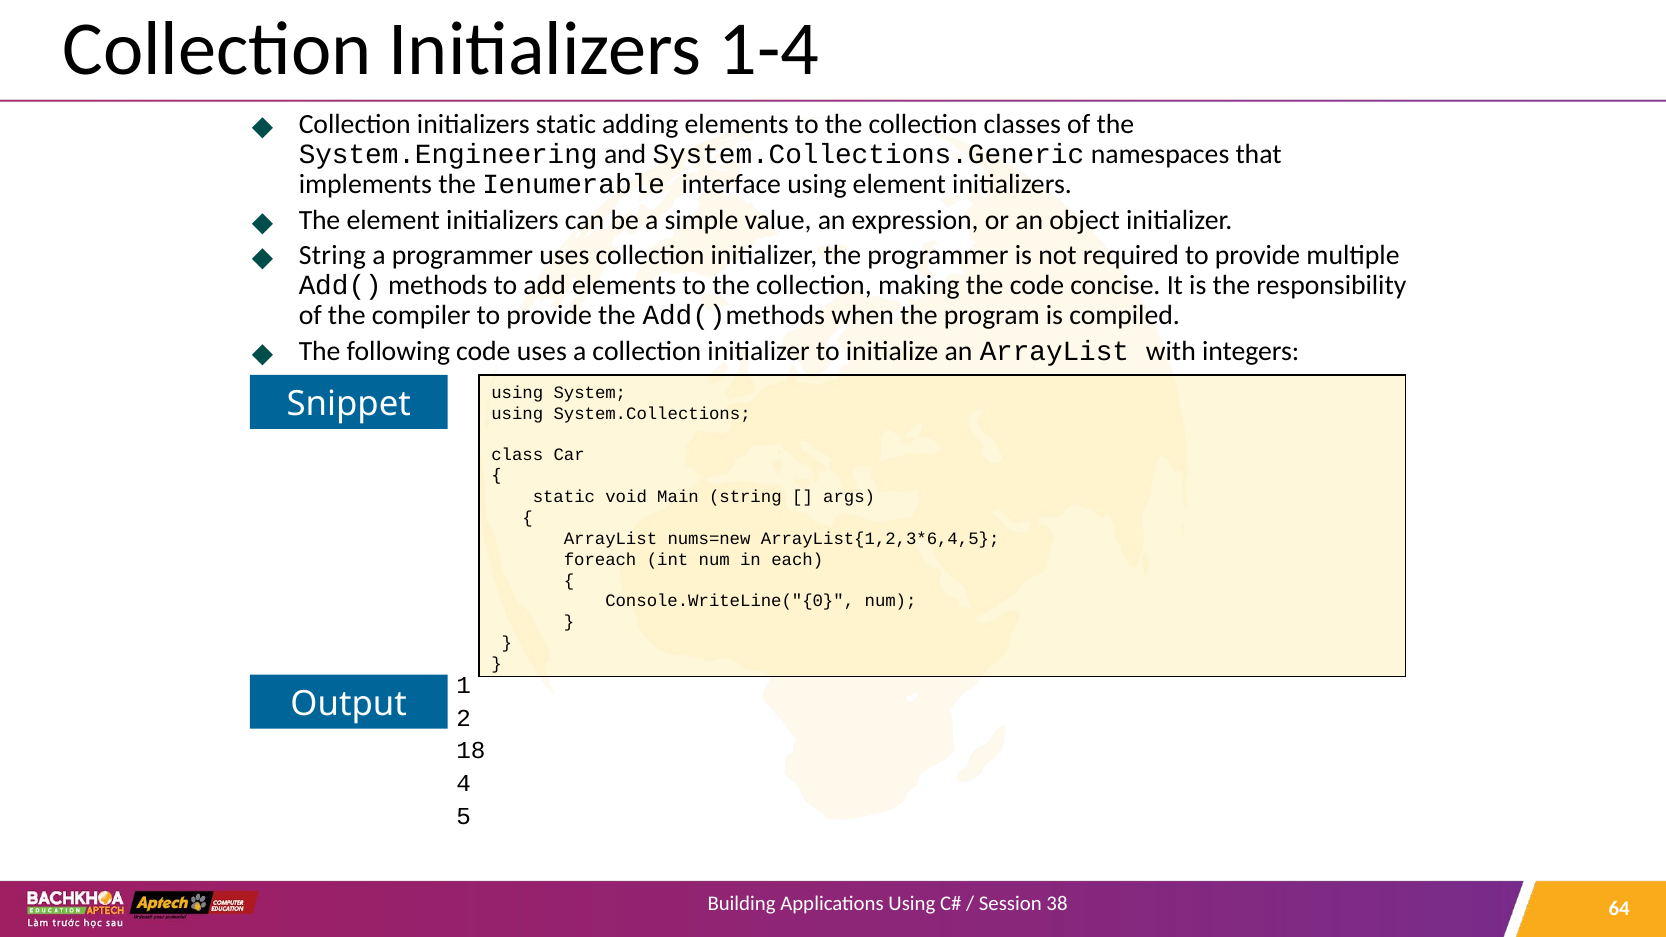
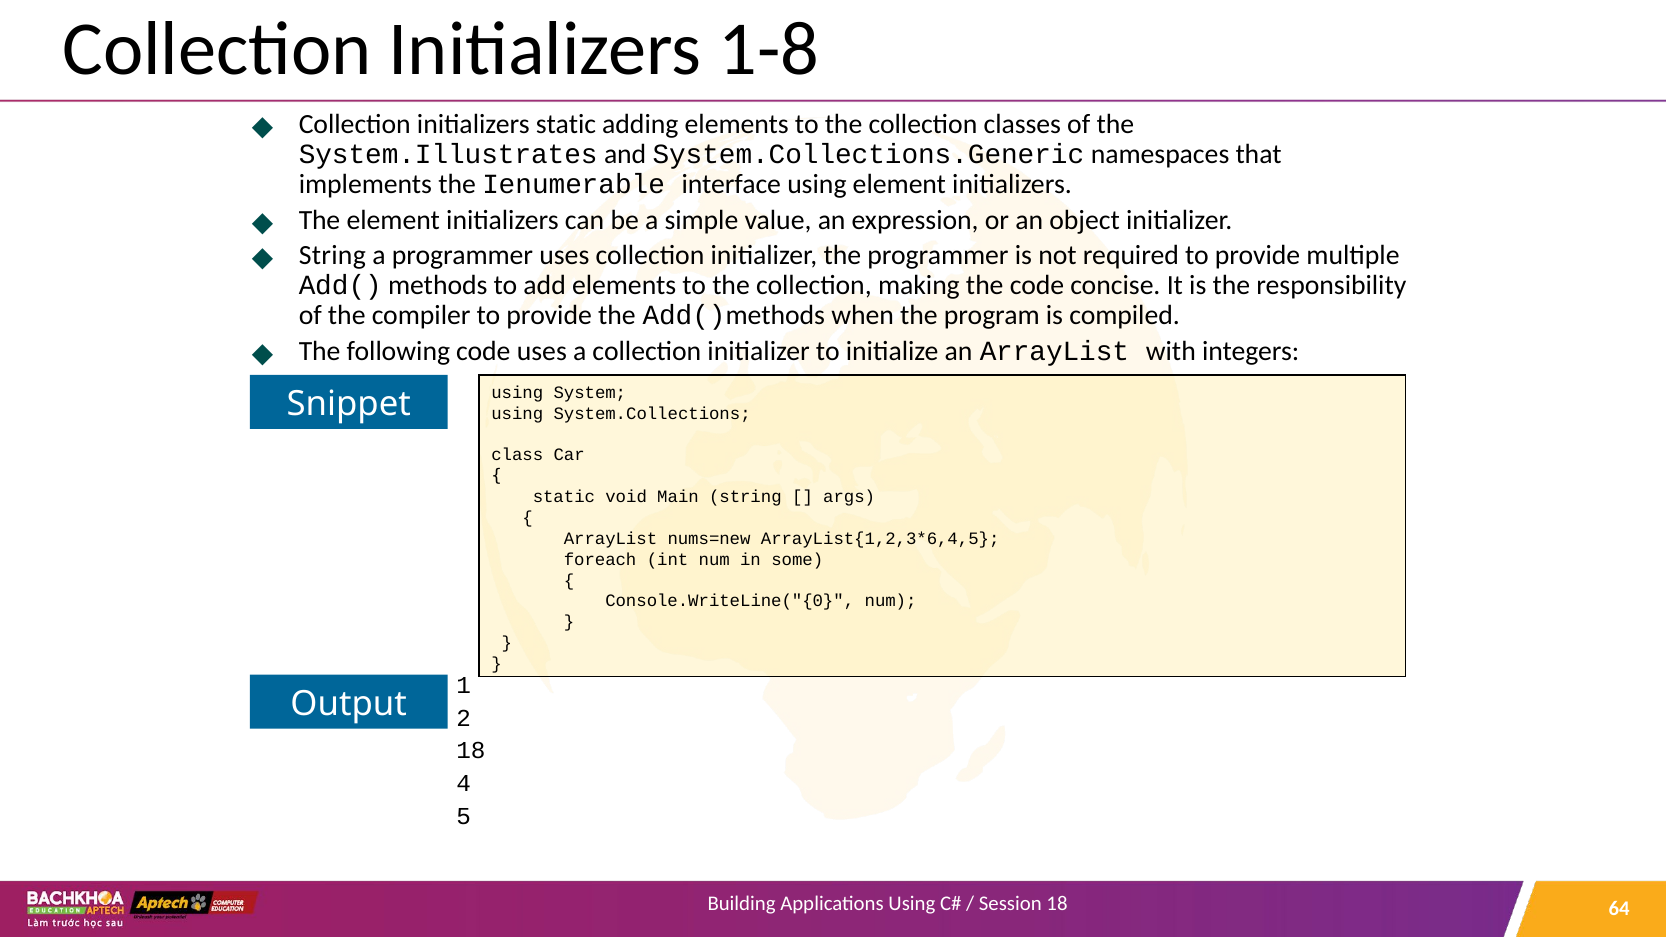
1-4: 1-4 -> 1-8 (769, 49)
System.Engineering: System.Engineering -> System.Illustrates (448, 155)
each: each -> some (797, 560)
Session 38: 38 -> 18 (1057, 904)
